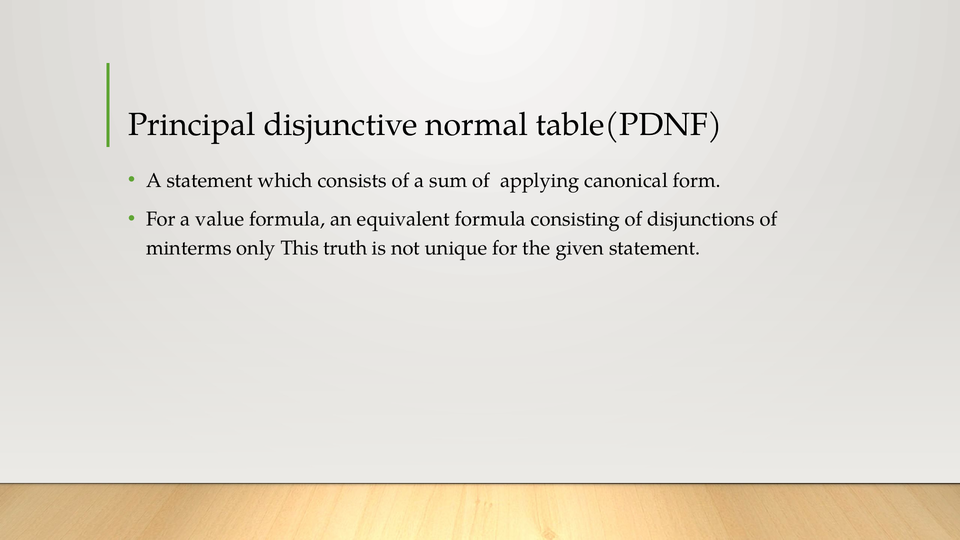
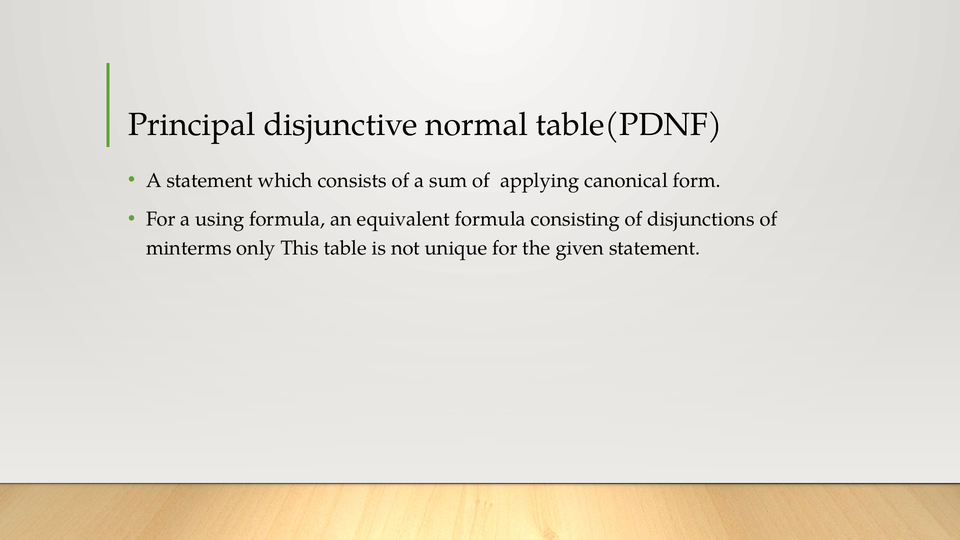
value: value -> using (220, 219)
truth: truth -> table (345, 248)
